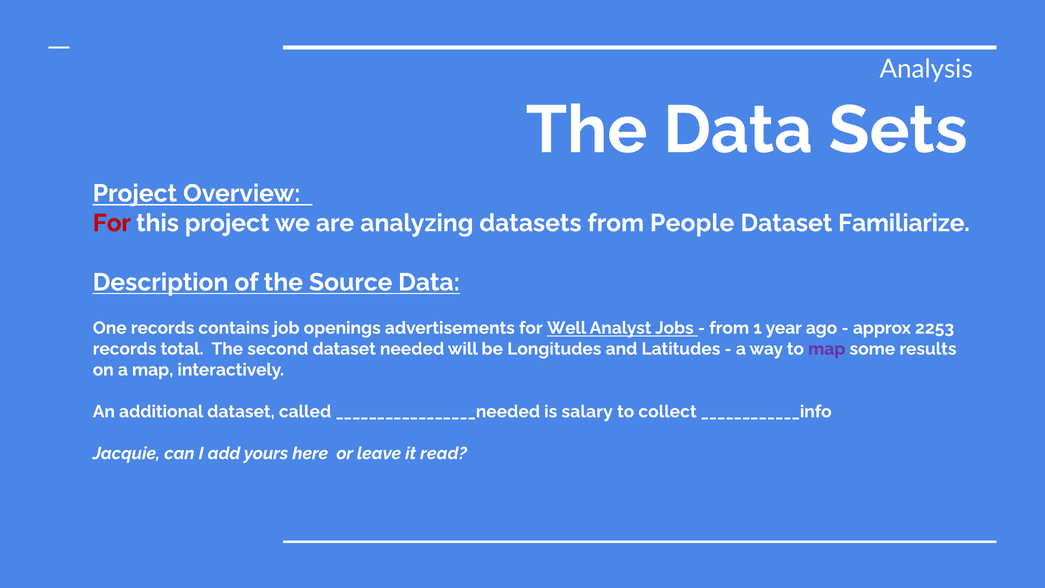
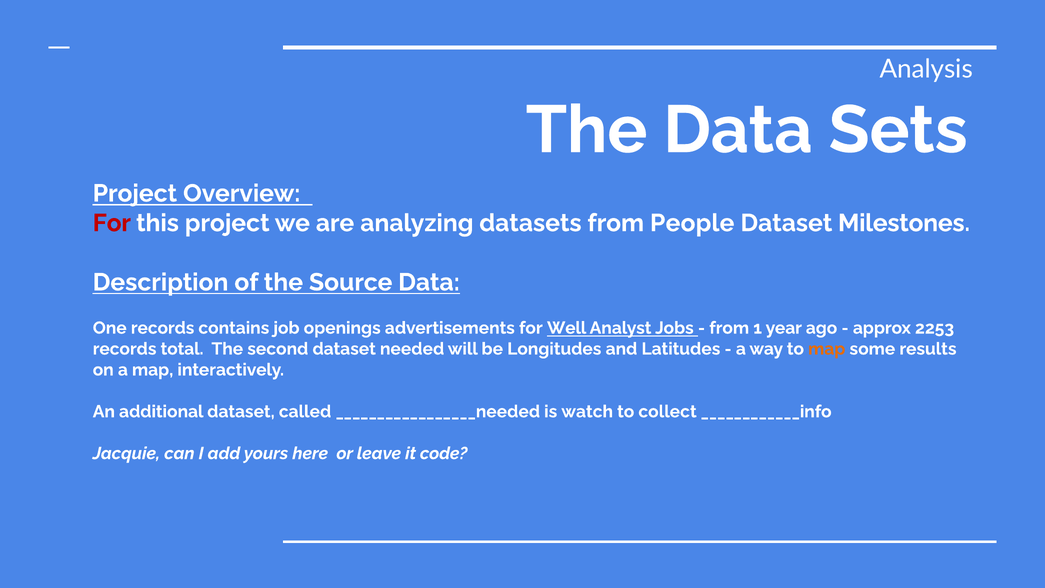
Familiarize: Familiarize -> Milestones (904, 223)
map colour: purple -> orange (827, 349)
salary: salary -> watch (587, 411)
read: read -> code (444, 453)
